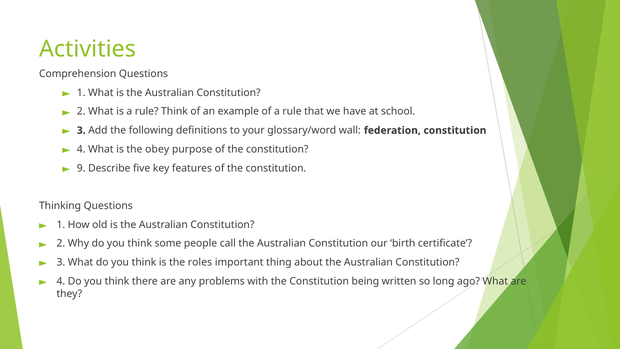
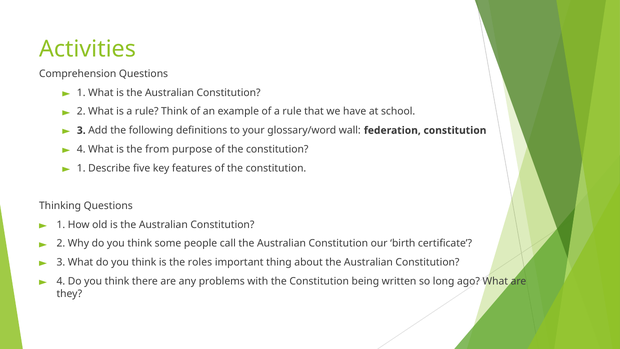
obey: obey -> from (157, 149)
9: 9 -> 1 (81, 168)
